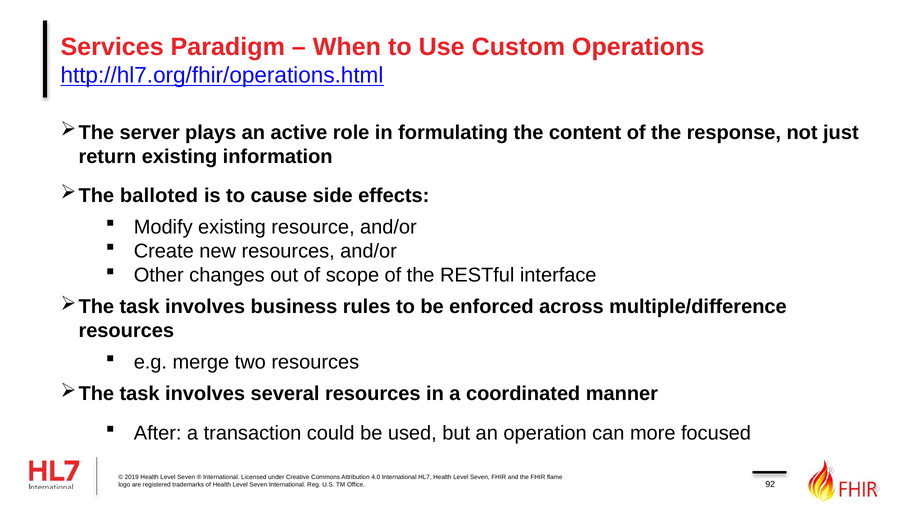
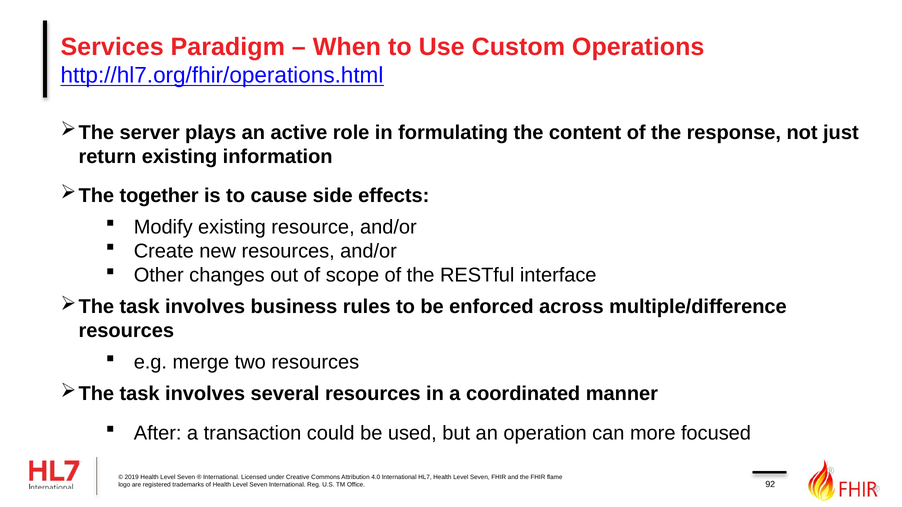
balloted: balloted -> together (159, 196)
